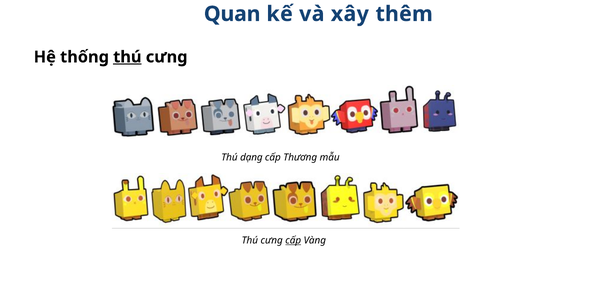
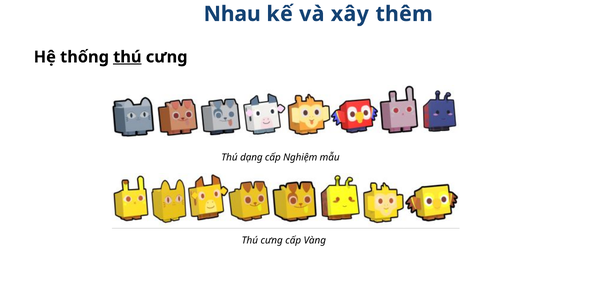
Quan: Quan -> Nhau (232, 14)
Thương: Thương -> Nghiệm (300, 157)
cấp underline: present -> none (293, 241)
